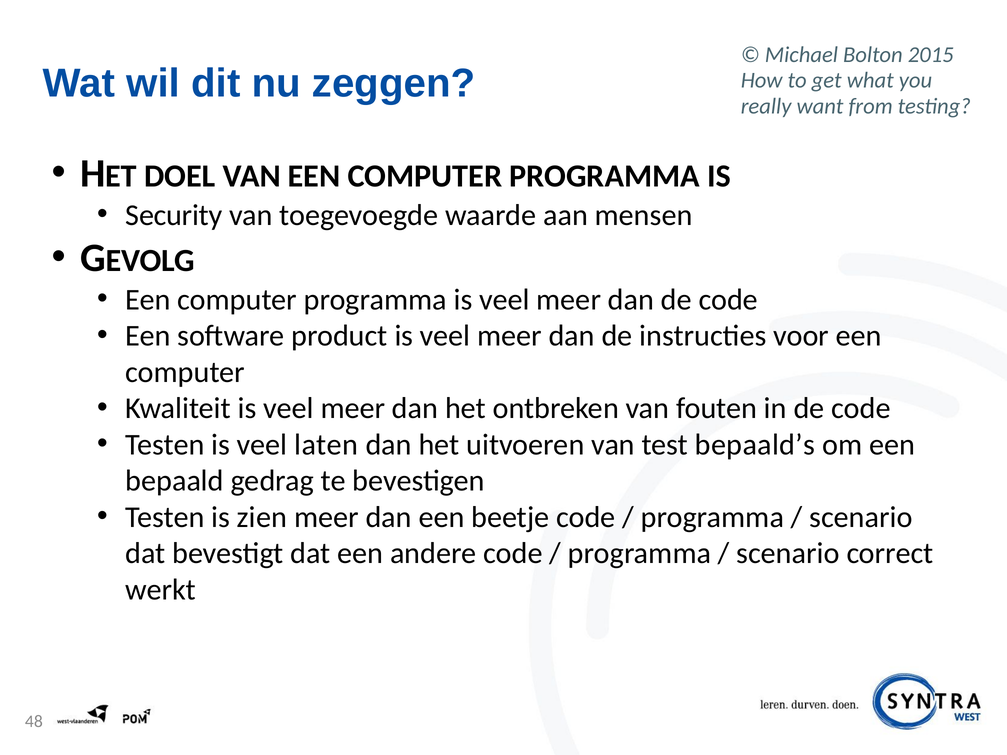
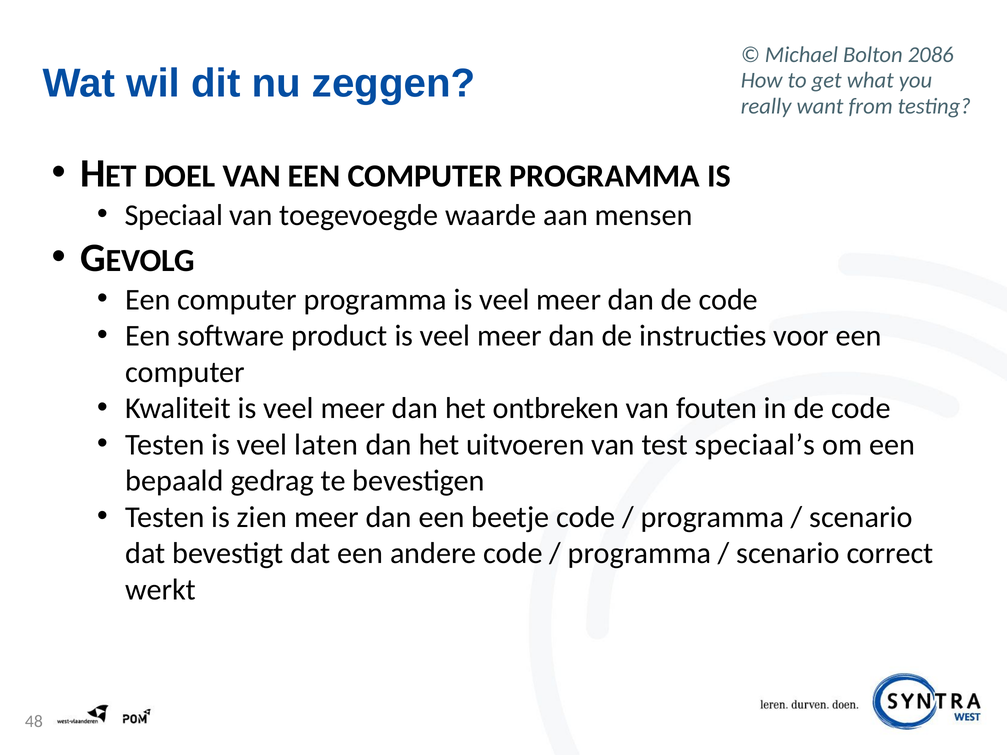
2015: 2015 -> 2086 (931, 55)
Security: Security -> Speciaal (174, 215)
bepaald’s: bepaald’s -> speciaal’s (755, 445)
